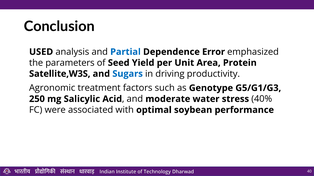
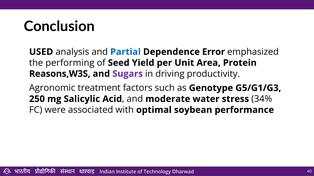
parameters: parameters -> performing (70, 63)
Satellite,W3S: Satellite,W3S -> Reasons,W3S (60, 74)
Sugars colour: blue -> purple (128, 74)
40%: 40% -> 34% (262, 99)
